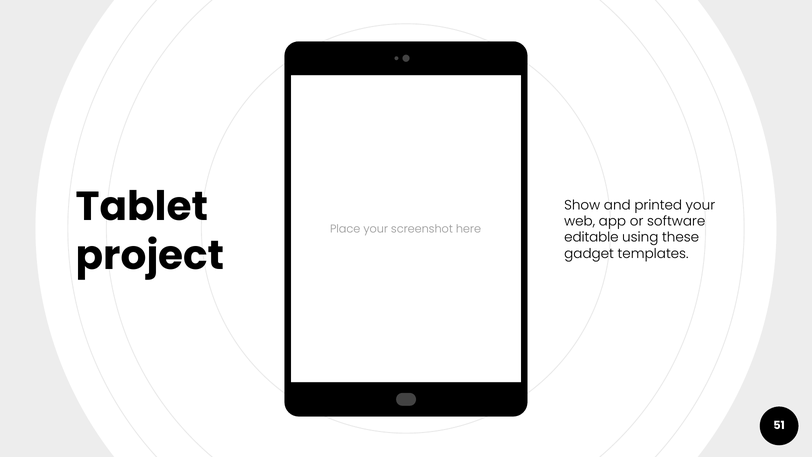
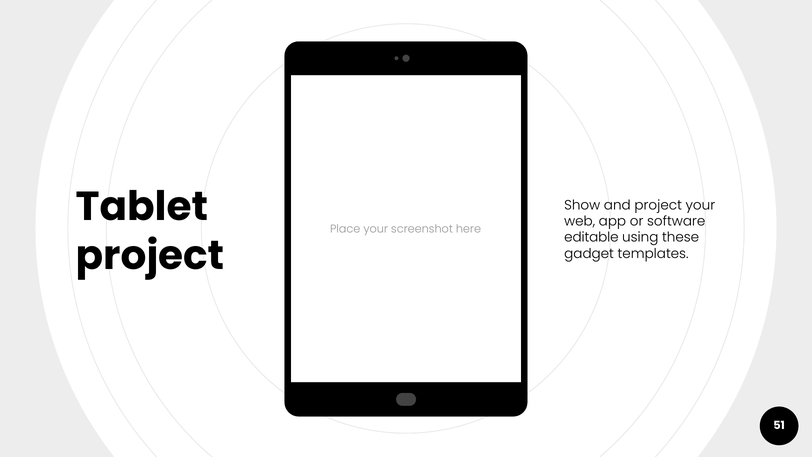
and printed: printed -> project (658, 205)
